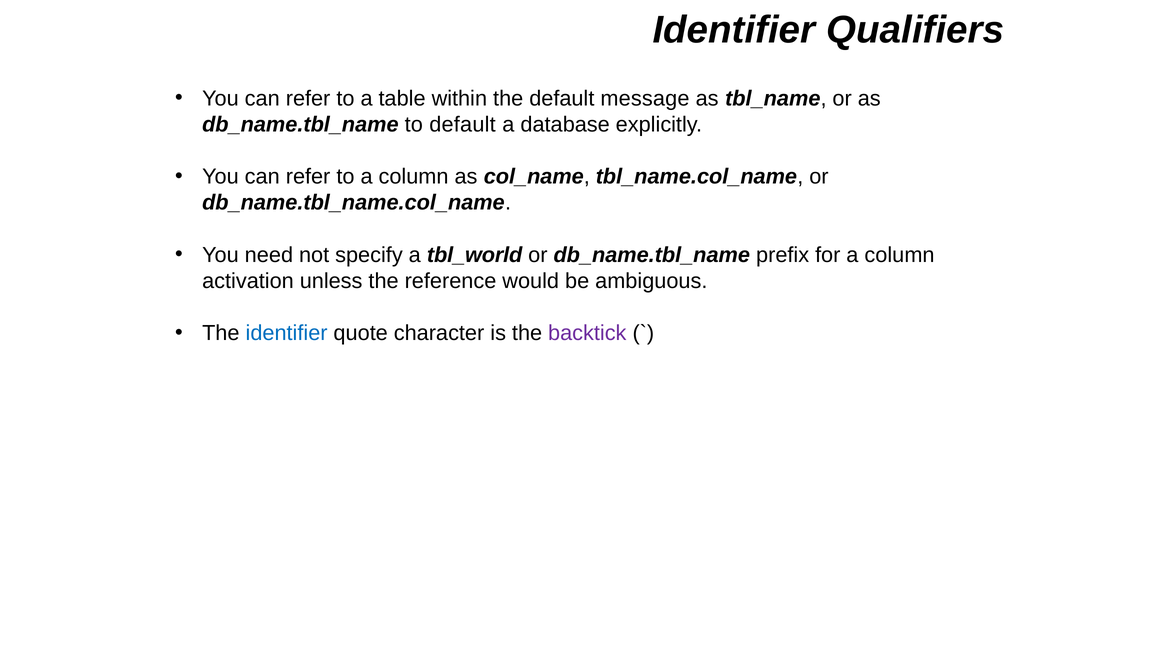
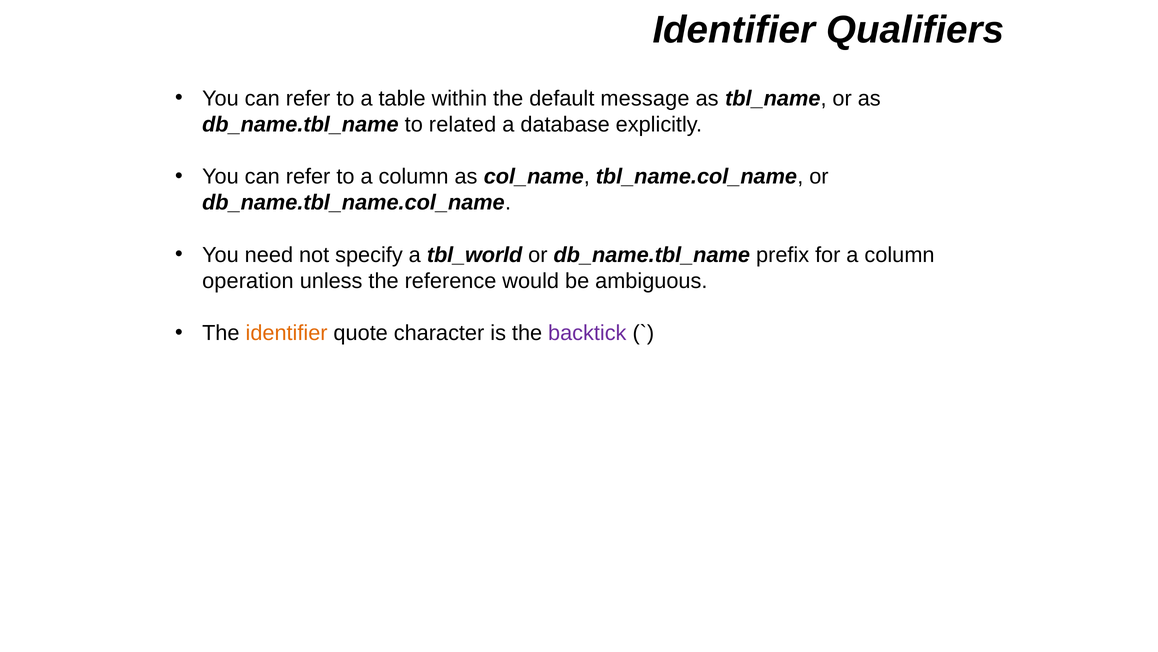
to default: default -> related (463, 124)
activation: activation -> operation (248, 281)
identifier colour: blue -> orange (287, 333)
